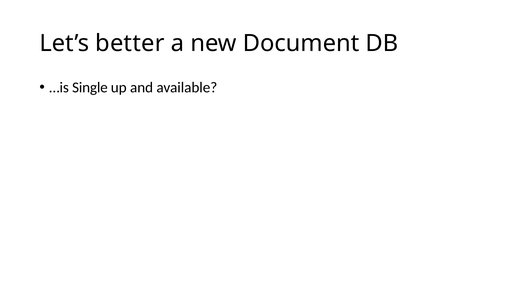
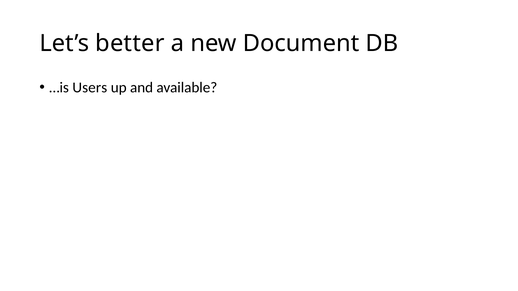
Single: Single -> Users (90, 88)
